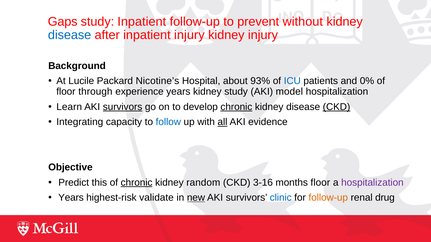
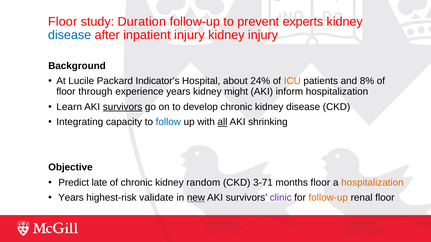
Gaps: Gaps -> Floor (63, 22)
study Inpatient: Inpatient -> Duration (142, 22)
without: without -> experts (303, 22)
Nicotine’s: Nicotine’s -> Indicator’s (158, 81)
93%: 93% -> 24% (260, 81)
ICU colour: blue -> orange (292, 81)
0%: 0% -> 8% (367, 81)
kidney study: study -> might (236, 92)
model: model -> inform (289, 92)
chronic underline: present -> none (236, 107)
CKD underline: present -> none (337, 107)
evidence: evidence -> shrinking (268, 122)
this: this -> late (99, 183)
chronic underline: present -> none (137, 183)
3-16: 3-16 -> 3-71 (263, 183)
hospitalization colour: purple -> orange (372, 183)
clinic colour: blue -> purple (281, 198)
renal drug: drug -> floor (385, 198)
